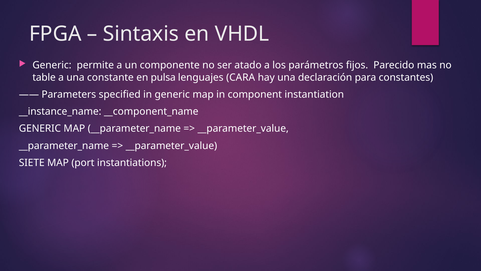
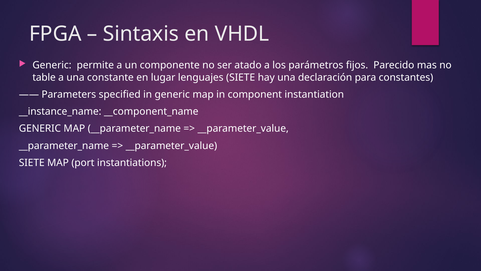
pulsa: pulsa -> lugar (163, 77)
lenguajes CARA: CARA -> SIETE (241, 77)
